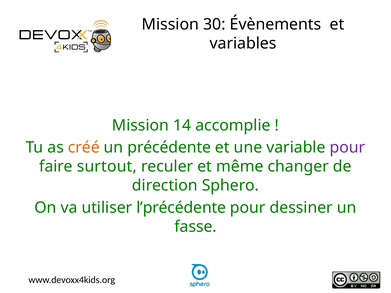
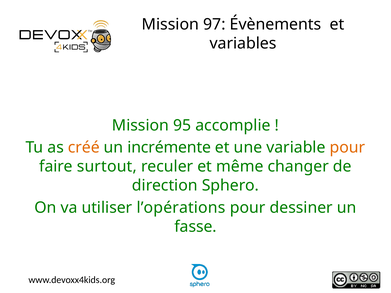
30: 30 -> 97 (214, 24)
14: 14 -> 95 (182, 125)
précédente: précédente -> incrémente (169, 148)
pour colour: purple -> orange (347, 148)
l’précédente: l’précédente -> l’opérations (181, 208)
